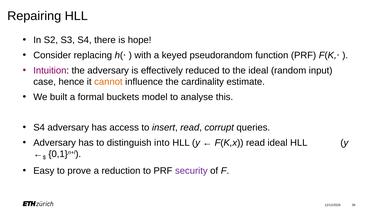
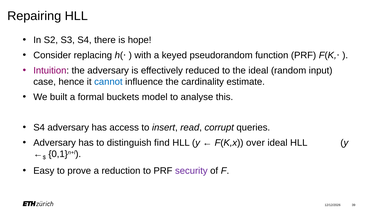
cannot colour: orange -> blue (108, 82)
into: into -> find (162, 143)
F(K,x read: read -> over (255, 143)
